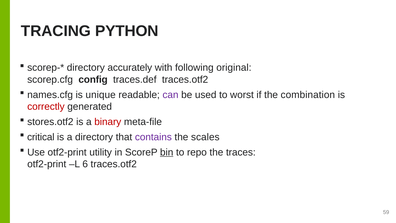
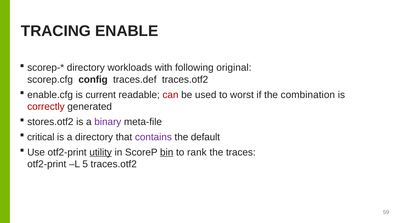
PYTHON: PYTHON -> ENABLE (127, 31)
accurately: accurately -> workloads (130, 68)
names.cfg: names.cfg -> enable.cfg (50, 95)
unique: unique -> current (101, 95)
can colour: purple -> red (171, 95)
binary colour: red -> purple (108, 122)
scales: scales -> default (205, 137)
utility underline: none -> present (101, 152)
repo: repo -> rank (197, 152)
6: 6 -> 5 (85, 164)
